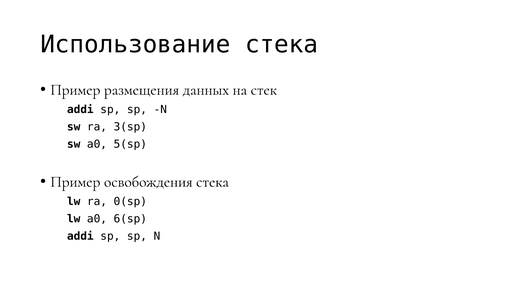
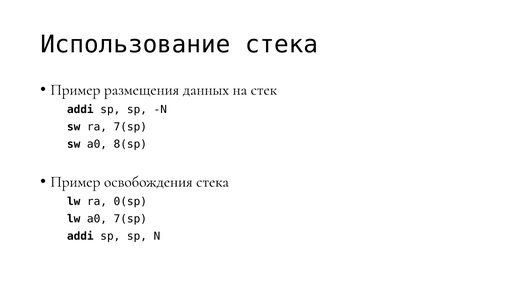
ra 3(sp: 3(sp -> 7(sp (130, 127)
5(sp: 5(sp -> 8(sp (130, 144)
a0 6(sp: 6(sp -> 7(sp (130, 219)
